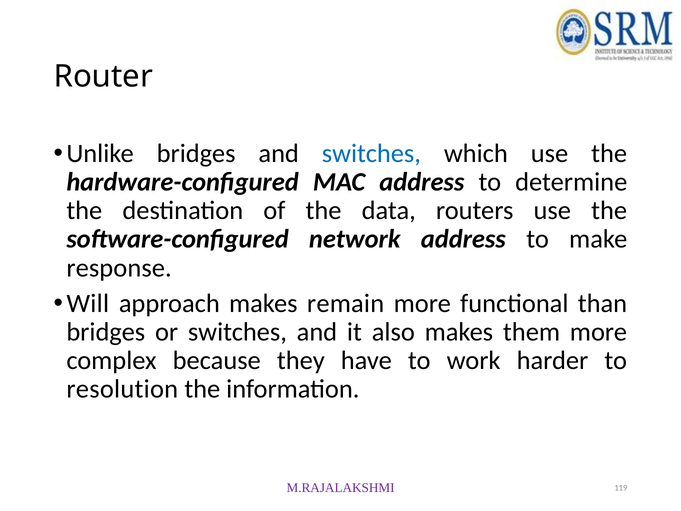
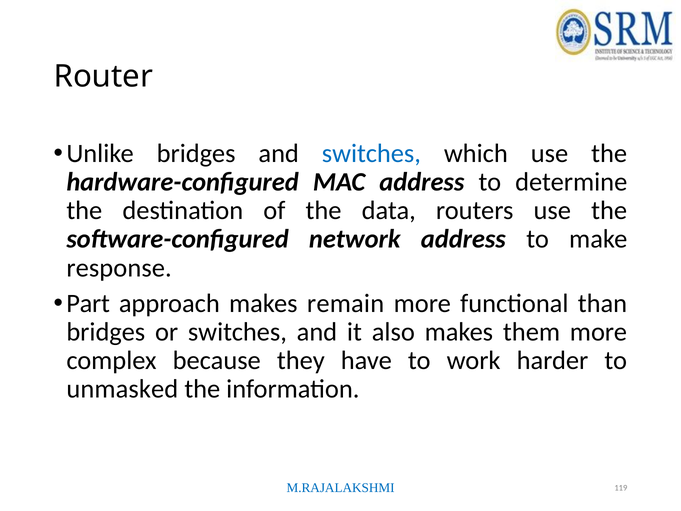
Will: Will -> Part (88, 303)
resolution: resolution -> unmasked (122, 389)
M.RAJALAKSHMI colour: purple -> blue (341, 488)
